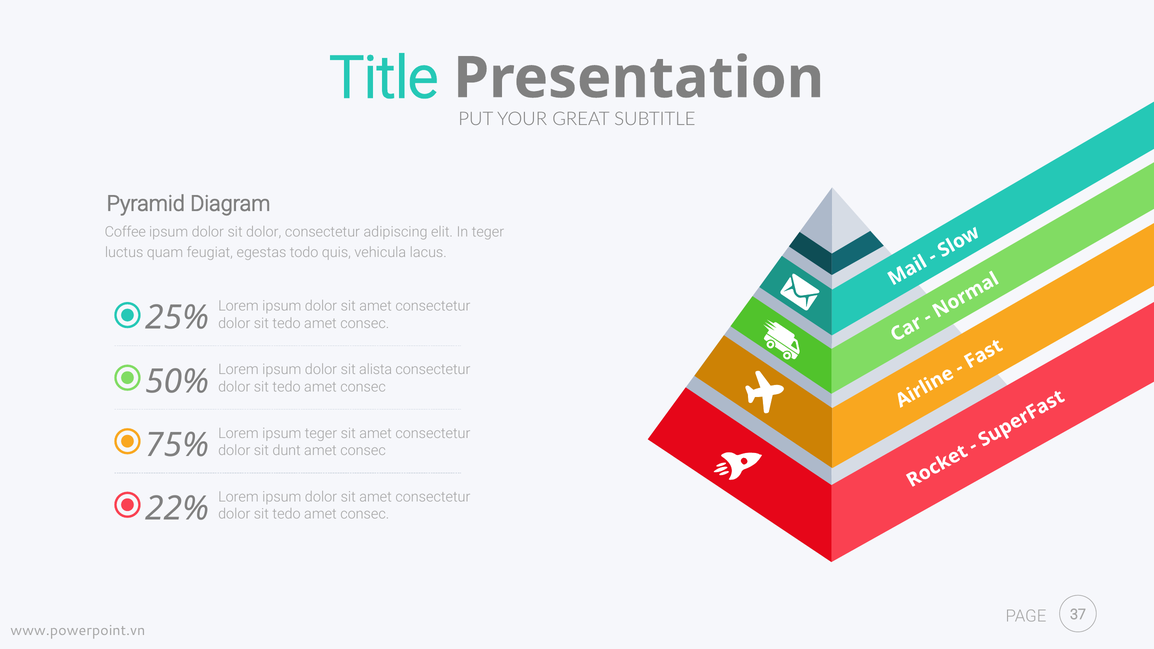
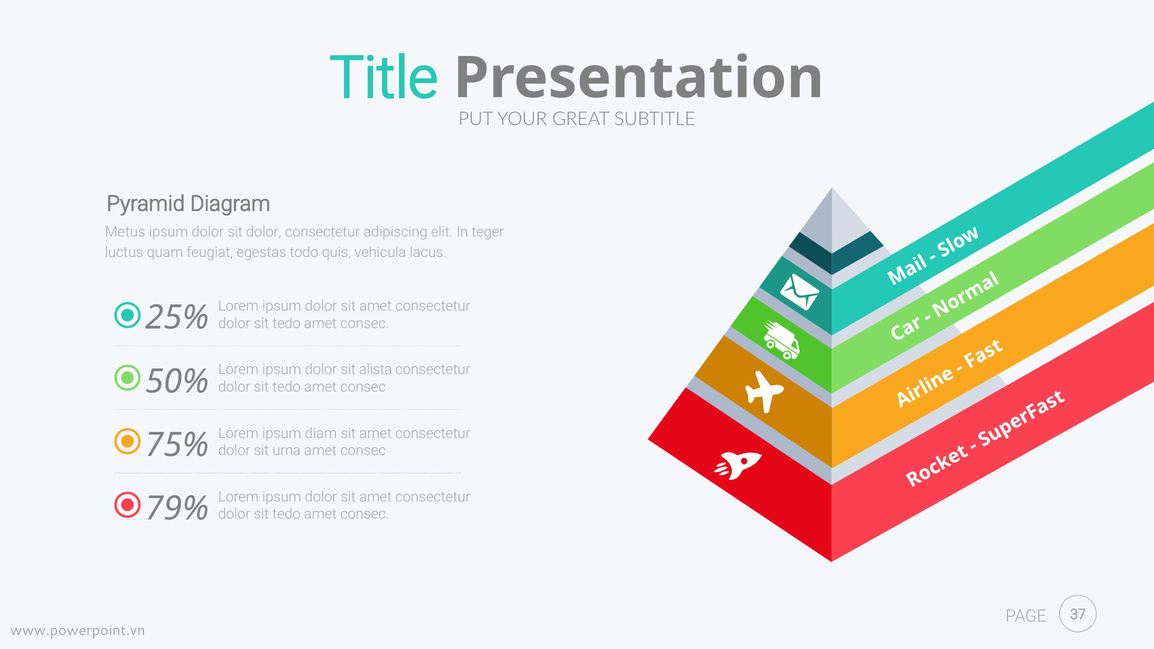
Coffee: Coffee -> Metus (125, 232)
ipsum teger: teger -> diam (321, 433)
dunt: dunt -> urna (287, 451)
22%: 22% -> 79% (177, 509)
